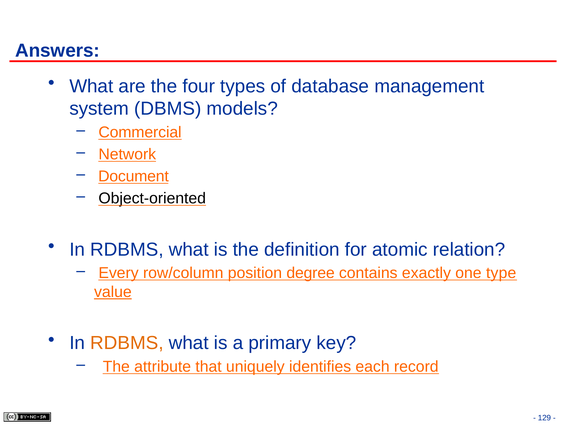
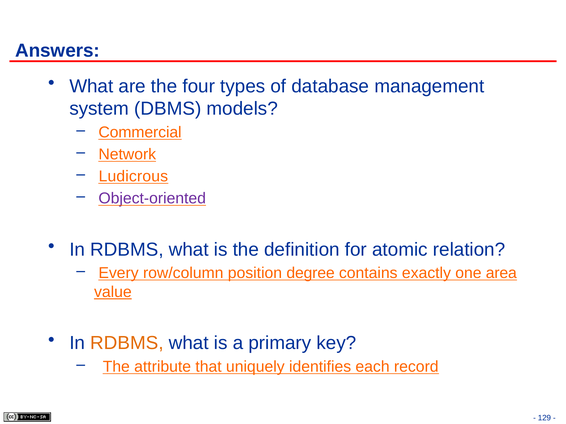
Document: Document -> Ludicrous (133, 177)
Object-oriented colour: black -> purple (152, 199)
type: type -> area (501, 273)
